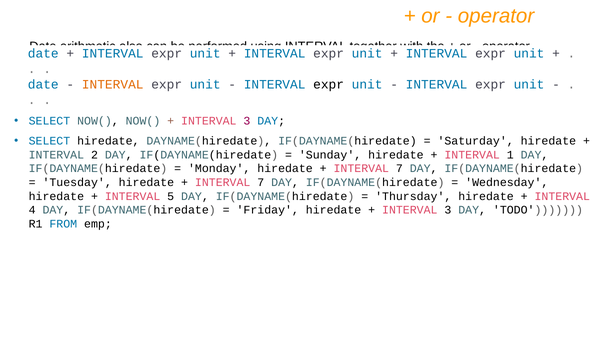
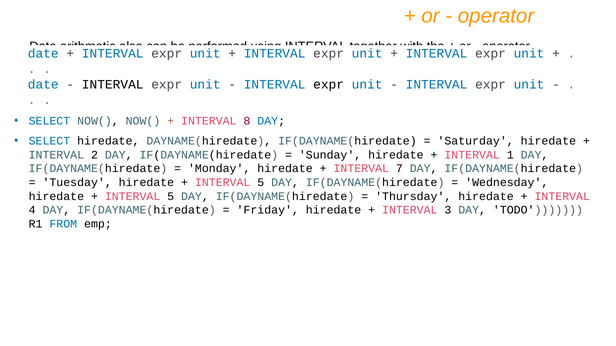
INTERVAL colour: orange -> black (113, 85)
3: 3 -> 8 (247, 121)
7: 7 -> 5 (261, 183)
